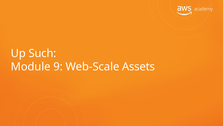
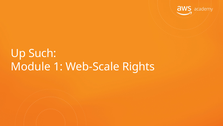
9: 9 -> 1 (58, 66)
Assets: Assets -> Rights (138, 66)
